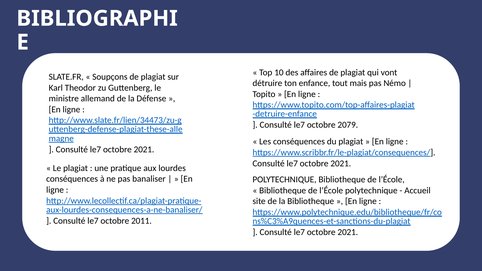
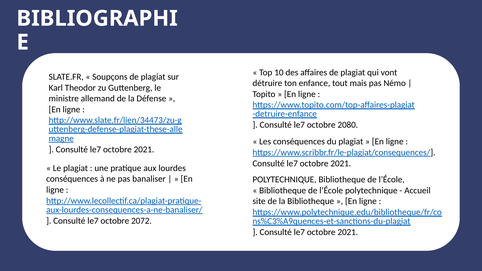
2079: 2079 -> 2080 (348, 125)
2011: 2011 -> 2072 (141, 221)
